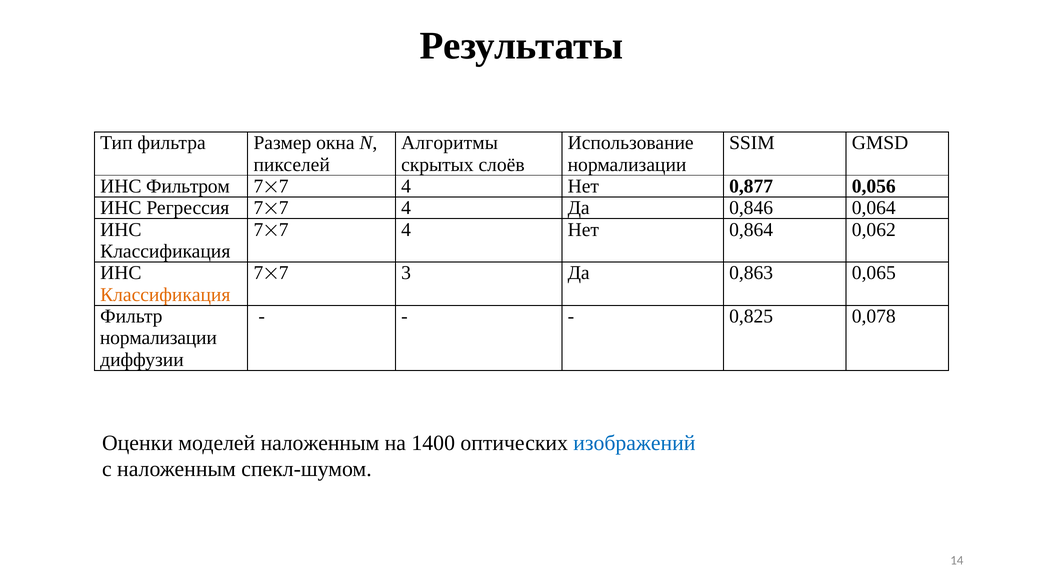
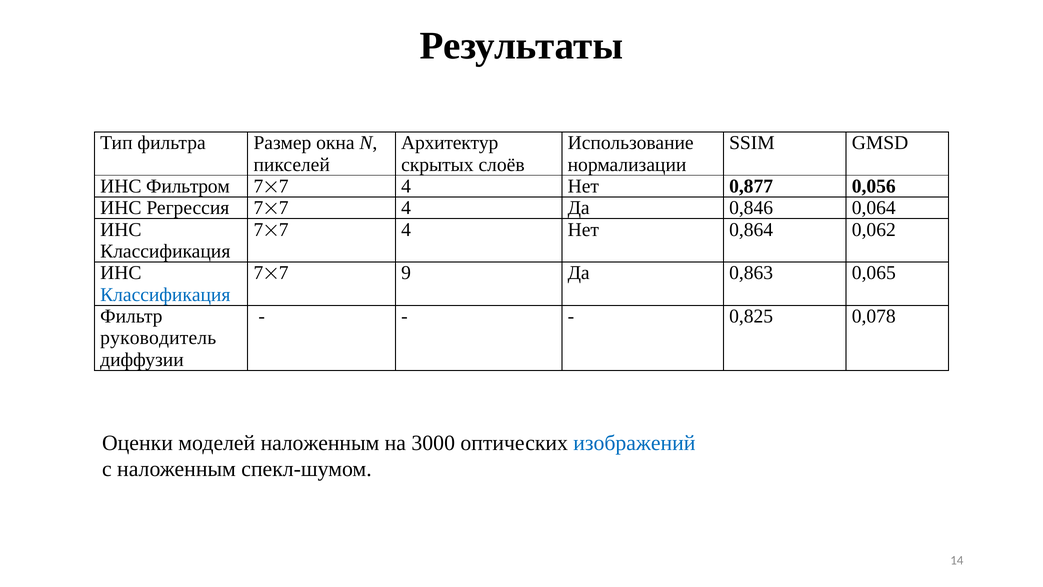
Алгоритмы: Алгоритмы -> Архитектур (450, 143)
3: 3 -> 9 (406, 273)
Классификация colour: orange -> blue (165, 295)
нормализации: нормализации -> руководитель (158, 338)
1400: 1400 -> 3000 (433, 443)
